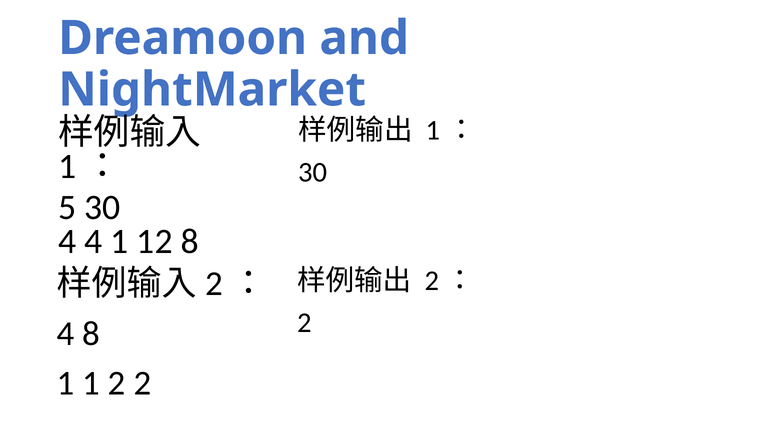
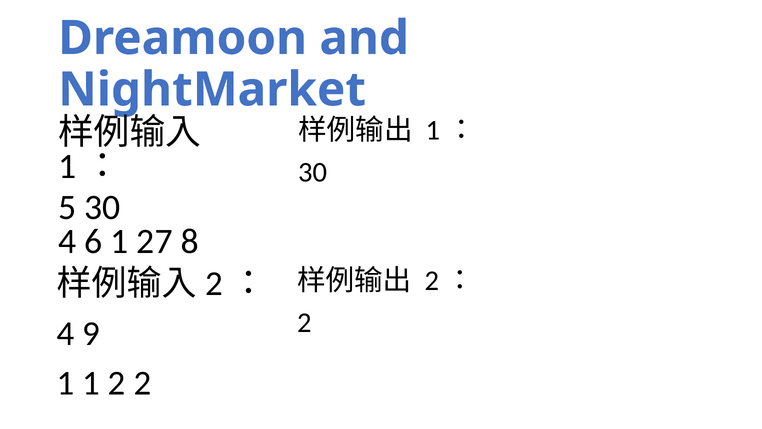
4 4: 4 -> 6 (93, 241)
12: 12 -> 27 (155, 241)
4 8: 8 -> 9 (91, 333)
